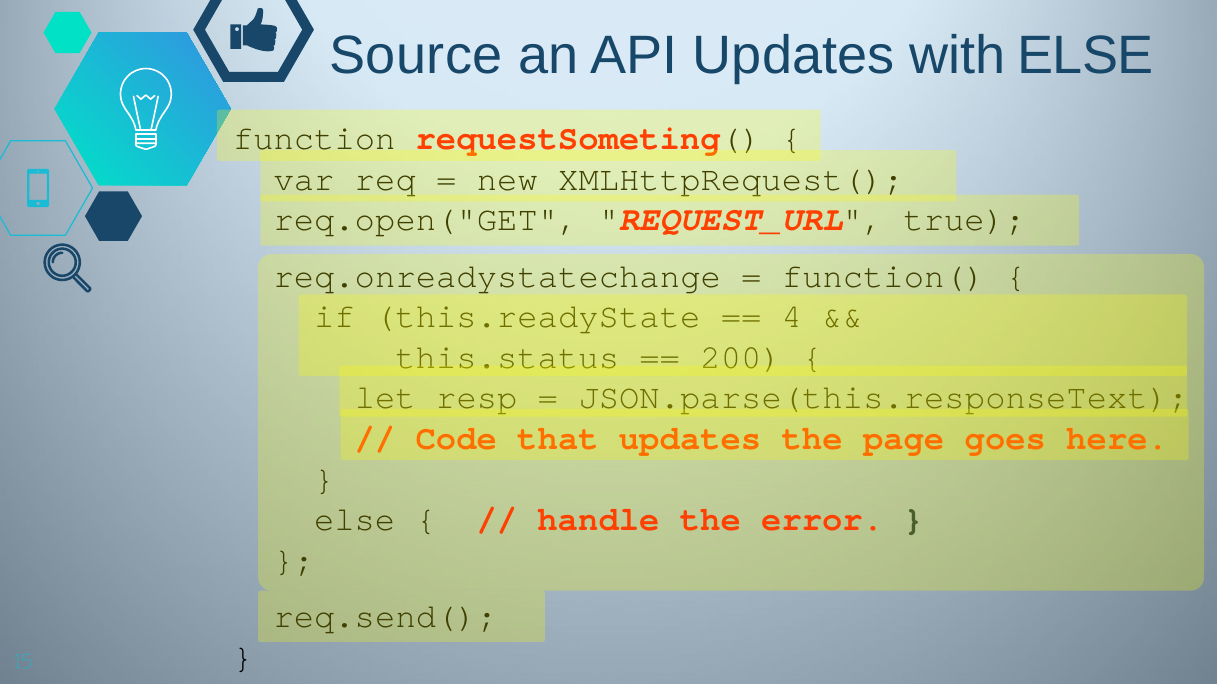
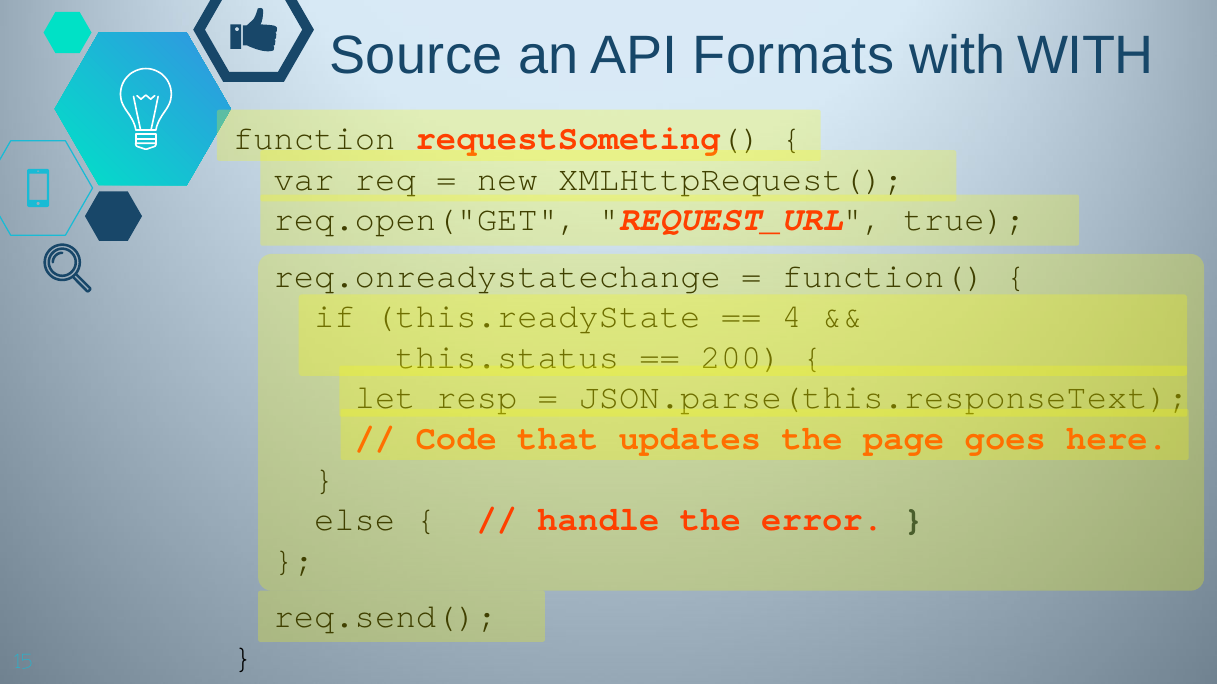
API Updates: Updates -> Formats (793, 56)
with ELSE: ELSE -> WITH (1086, 56)
